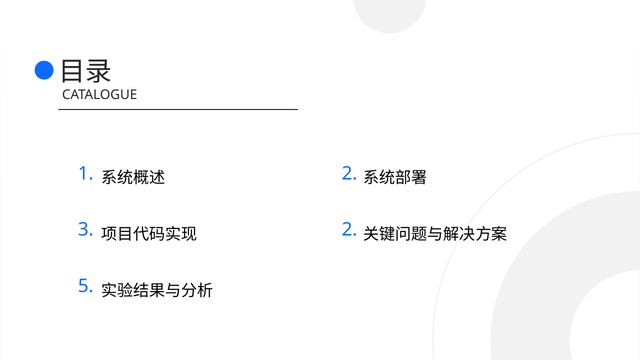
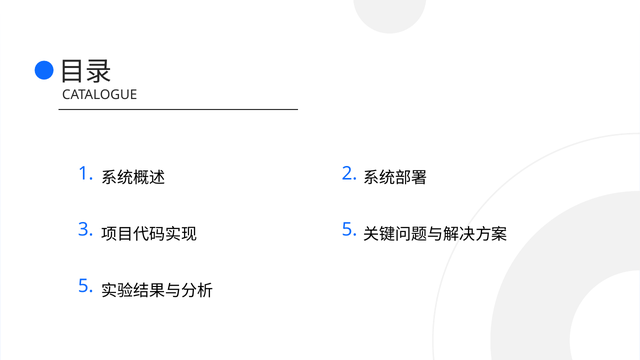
3 2: 2 -> 5 (350, 230)
